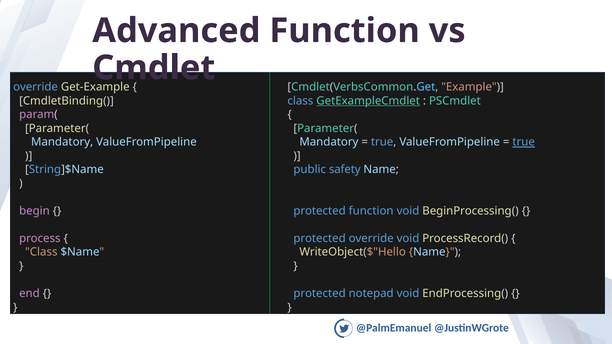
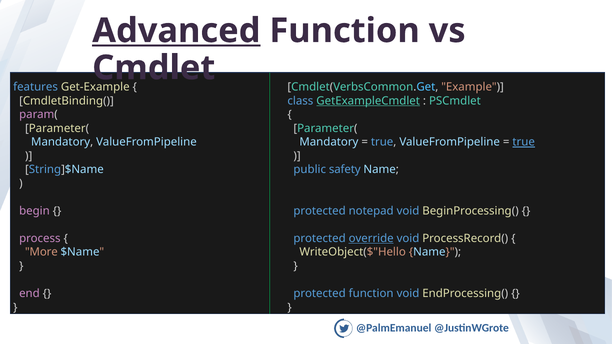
Advanced underline: none -> present (176, 31)
override: override -> features (36, 87)
protected function: function -> notepad (371, 211)
override underline: none -> present (371, 239)
Class: Class -> More (41, 252)
protected notepad: notepad -> function (371, 294)
